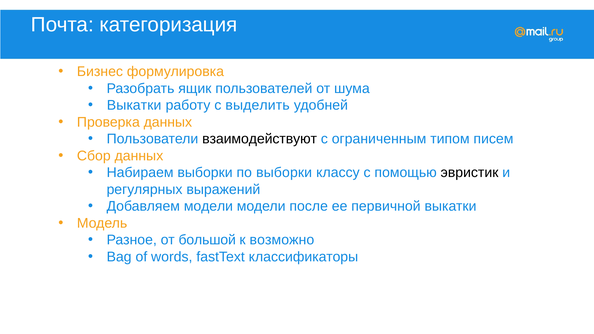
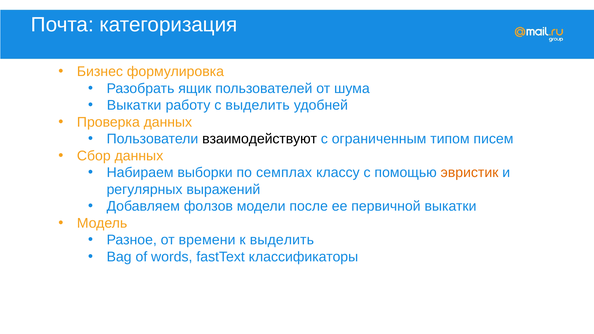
по выборки: выборки -> семплах (284, 173)
эвристик colour: black -> orange (470, 173)
Добавляем модели: модели -> фолзов (208, 206)
большой: большой -> времени (207, 240)
к возможно: возможно -> выделить (282, 240)
